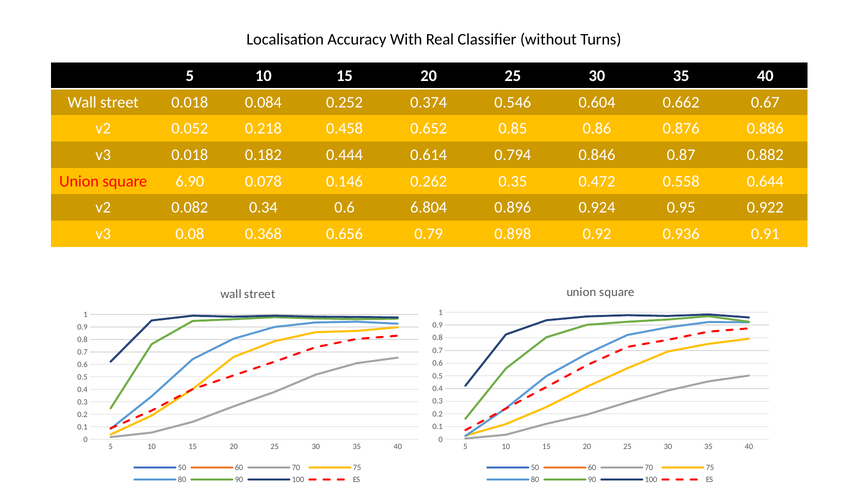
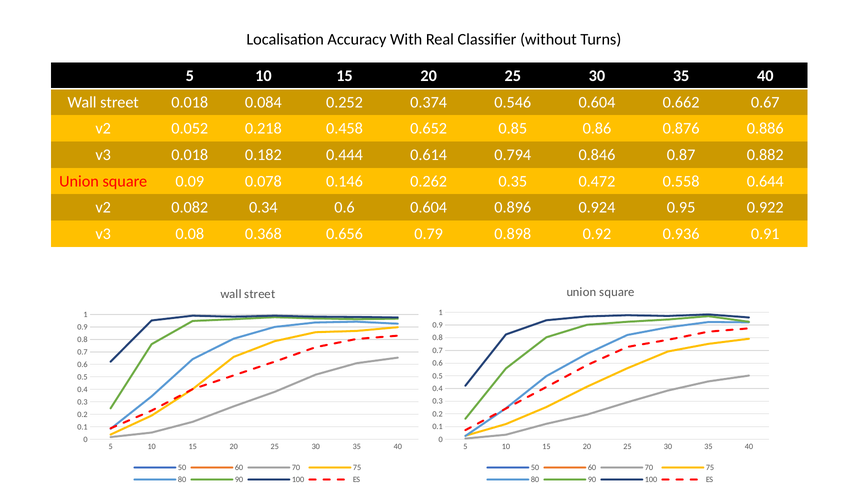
6.90: 6.90 -> 0.09 (190, 182)
0.6 6.804: 6.804 -> 0.604 (429, 208)
